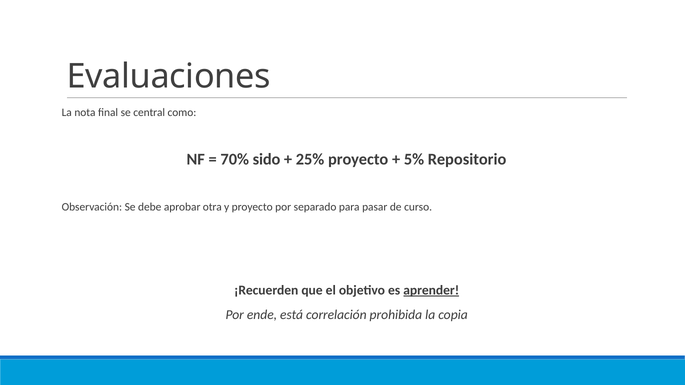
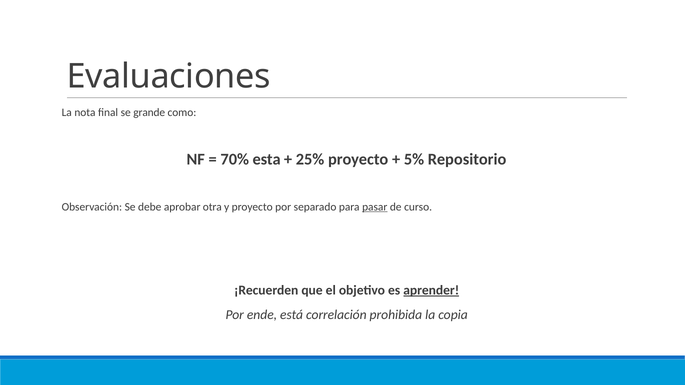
central: central -> grande (149, 112)
sido: sido -> esta (267, 160)
pasar underline: none -> present (375, 207)
